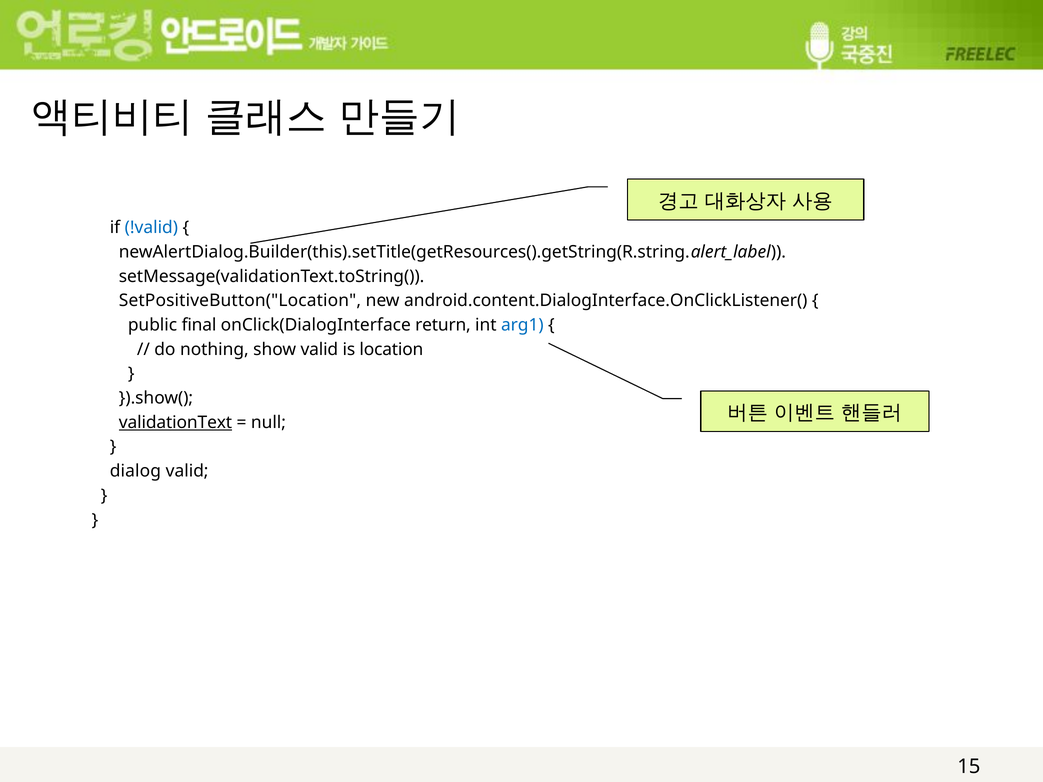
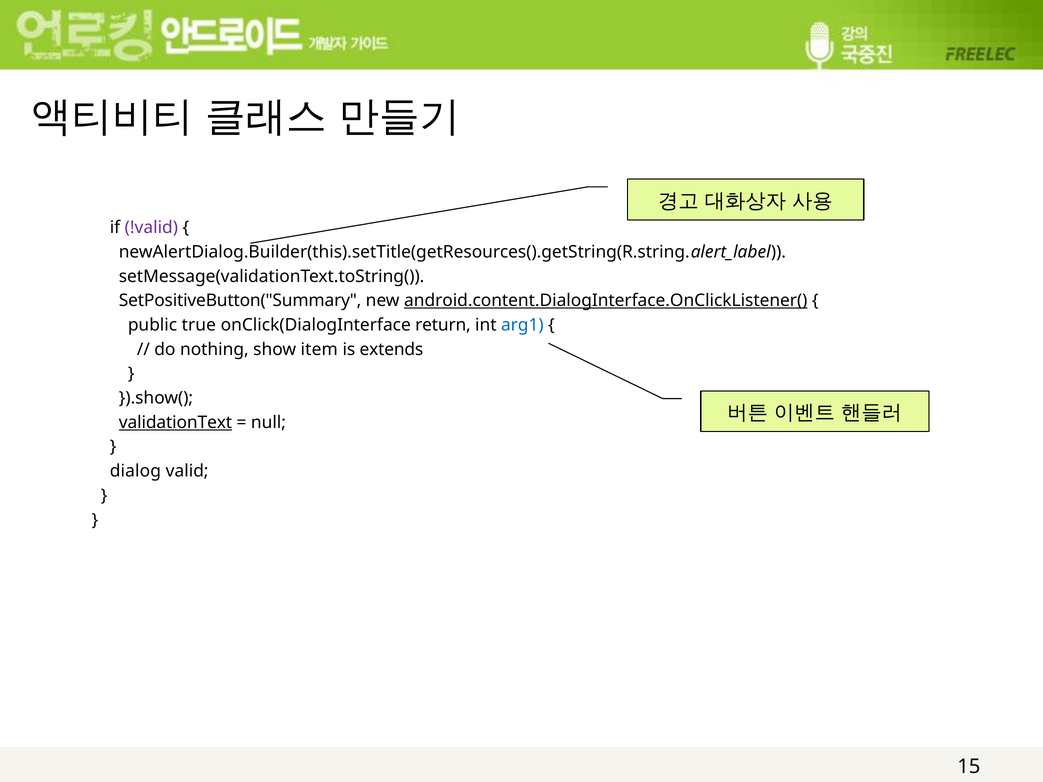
!valid colour: blue -> purple (151, 228)
SetPositiveButton("Location: SetPositiveButton("Location -> SetPositiveButton("Summary (240, 301)
android.content.DialogInterface.OnClickListener( underline: none -> present (606, 301)
final: final -> true (199, 325)
show valid: valid -> item (319, 350)
location: location -> extends (391, 350)
